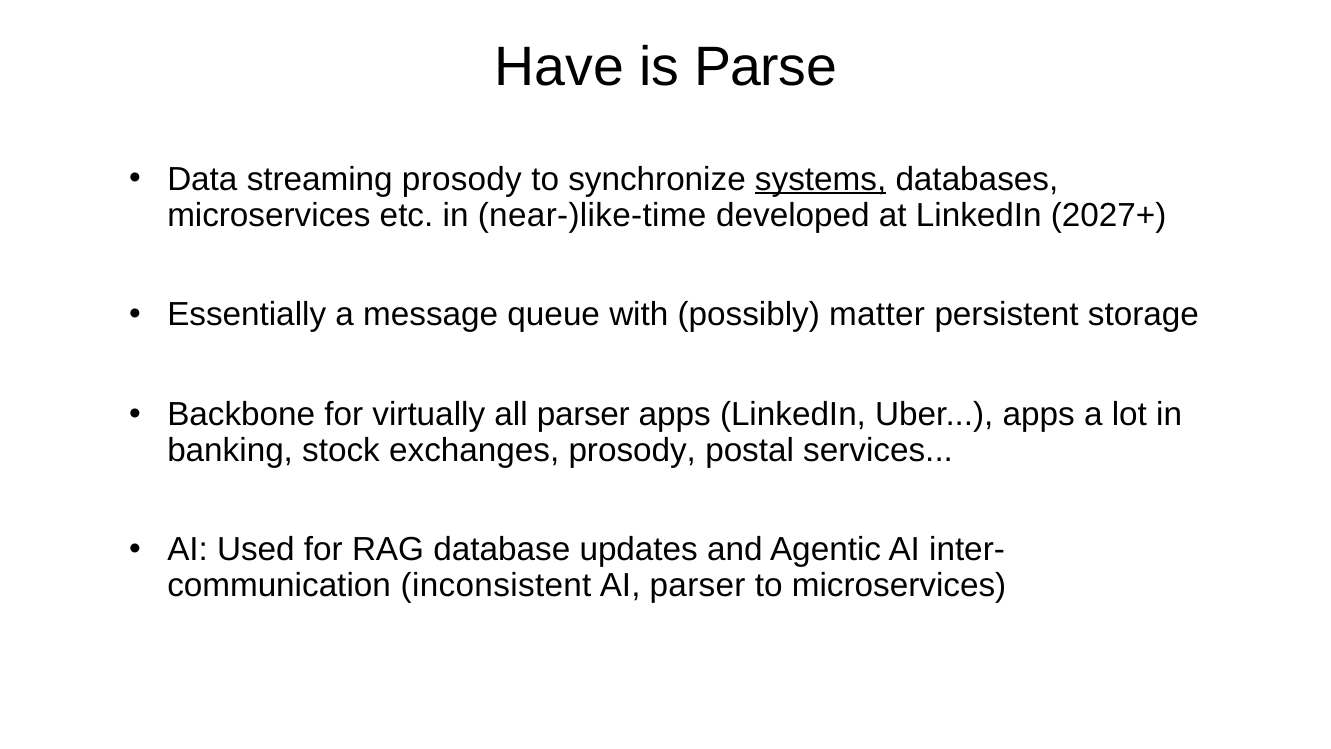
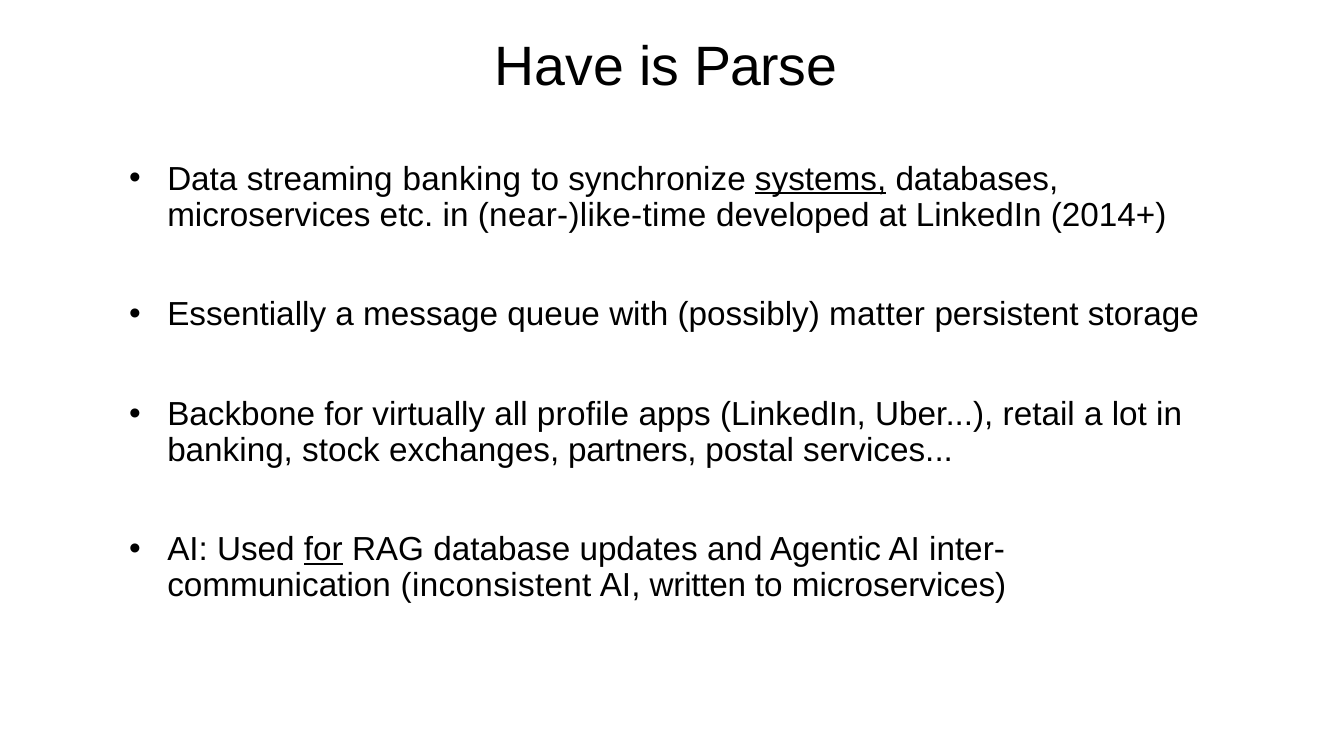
streaming prosody: prosody -> banking (462, 179)
2027+: 2027+ -> 2014+ (1109, 215)
all parser: parser -> profile (583, 414)
Uber apps: apps -> retail (1039, 414)
exchanges prosody: prosody -> partners (632, 450)
for underline: none -> present (323, 550)
AI parser: parser -> written (698, 586)
